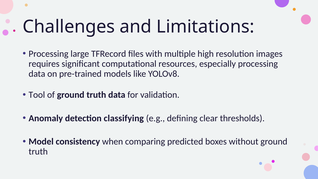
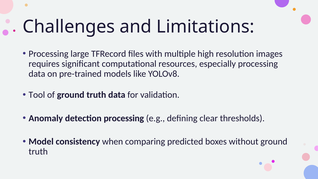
detection classifying: classifying -> processing (124, 118)
